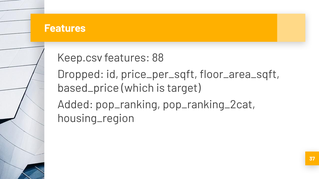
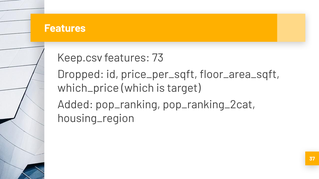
88: 88 -> 73 (158, 58)
based_price: based_price -> which_price (88, 88)
